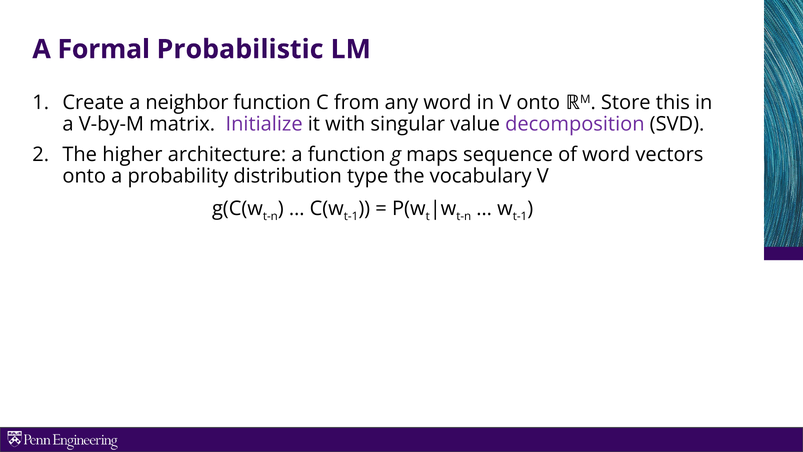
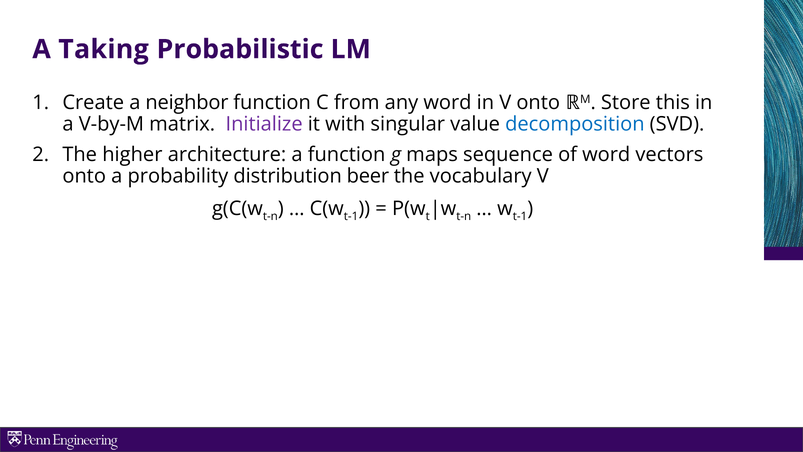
Formal: Formal -> Taking (104, 49)
decomposition colour: purple -> blue (575, 124)
type: type -> beer (368, 176)
